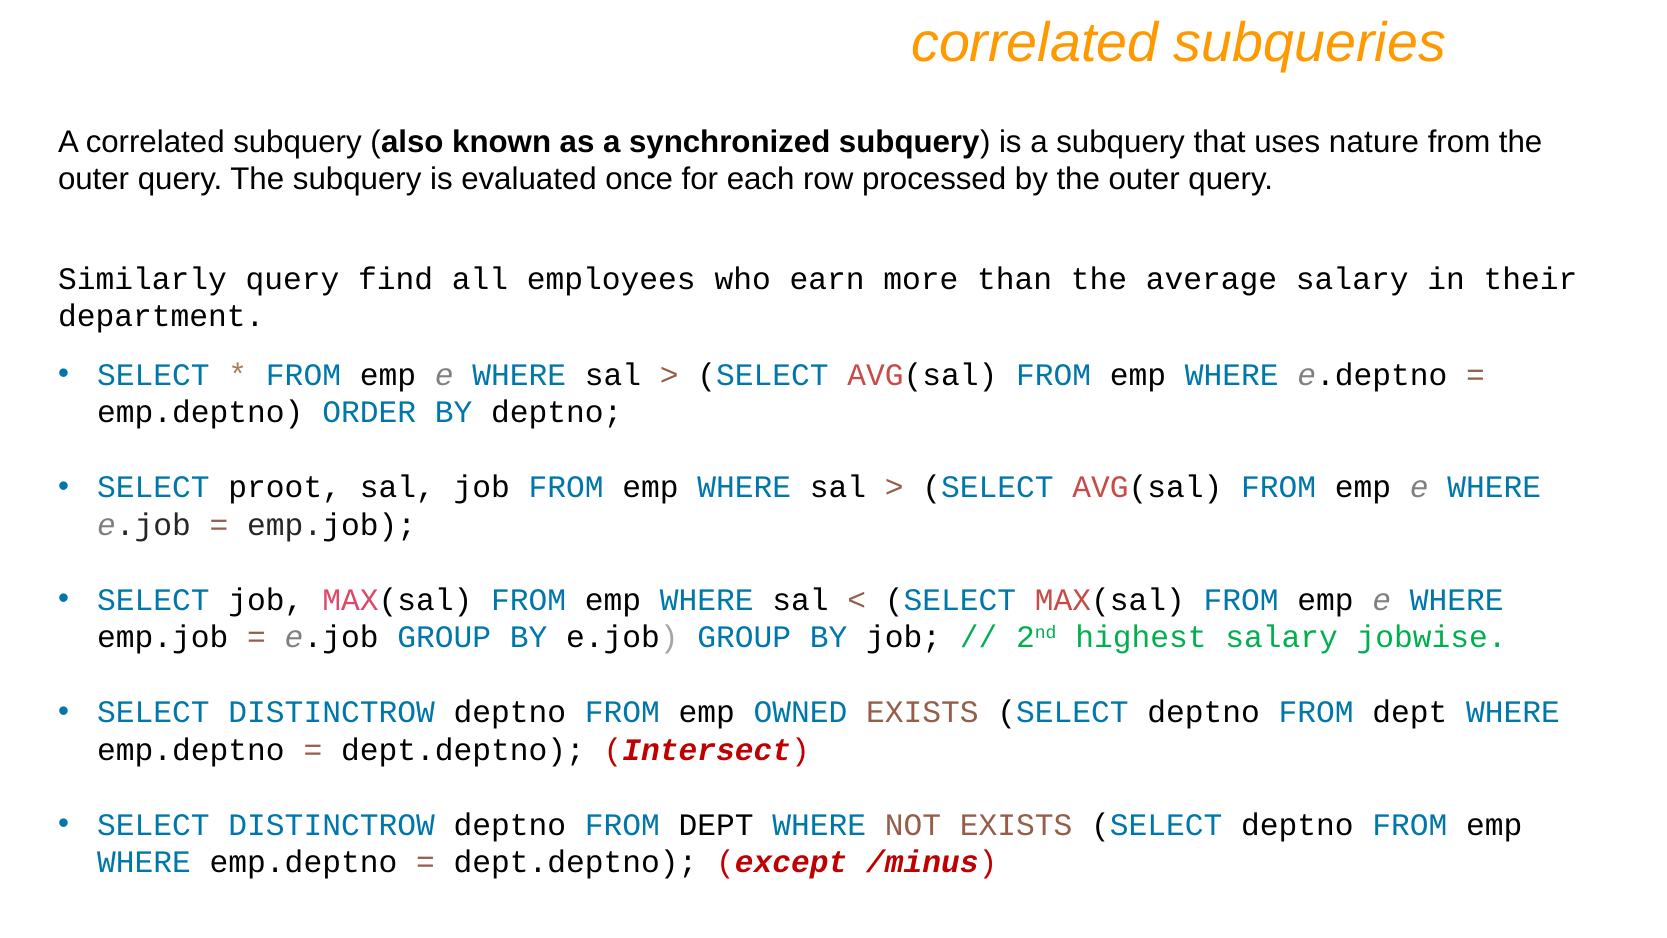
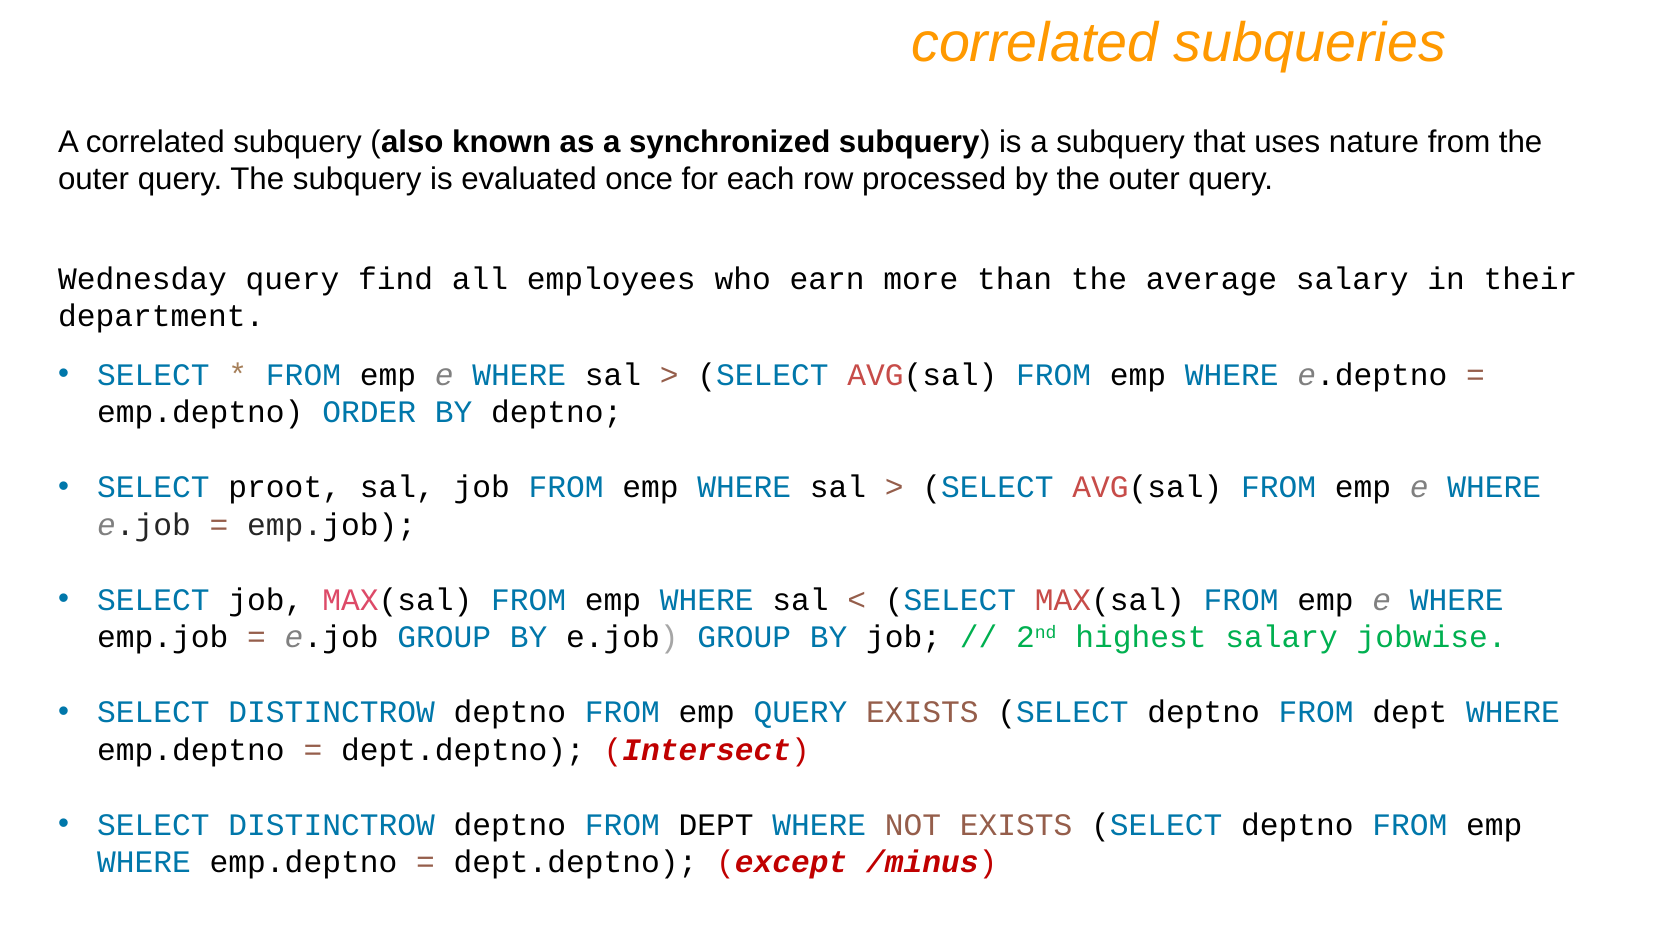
Similarly: Similarly -> Wednesday (143, 279)
emp OWNED: OWNED -> QUERY (800, 712)
